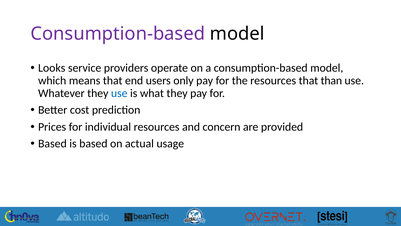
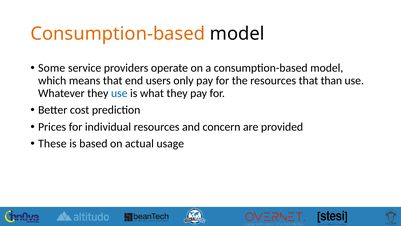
Consumption-based colour: purple -> orange (118, 34)
Looks: Looks -> Some (52, 68)
Based: Based -> These (52, 144)
